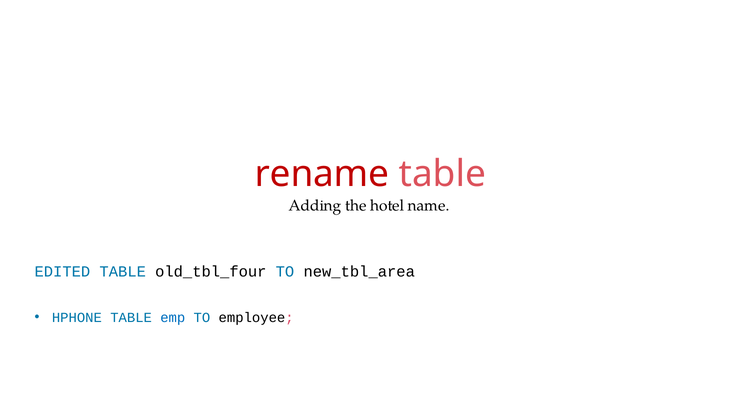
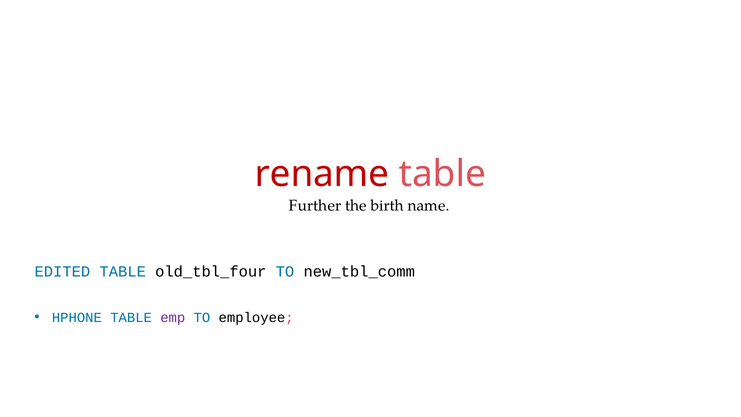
Adding: Adding -> Further (315, 205)
hotel: hotel -> birth (387, 205)
new_tbl_area: new_tbl_area -> new_tbl_comm (359, 272)
emp colour: blue -> purple (173, 317)
